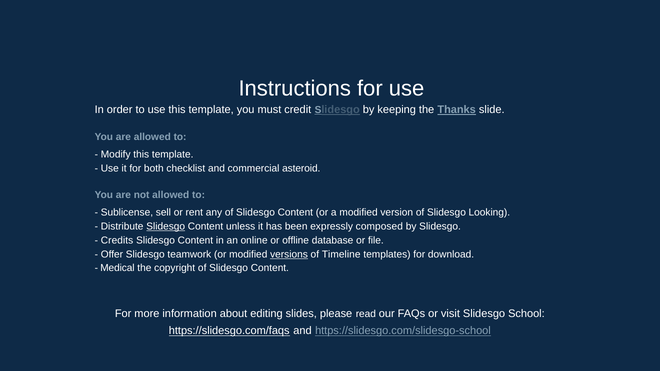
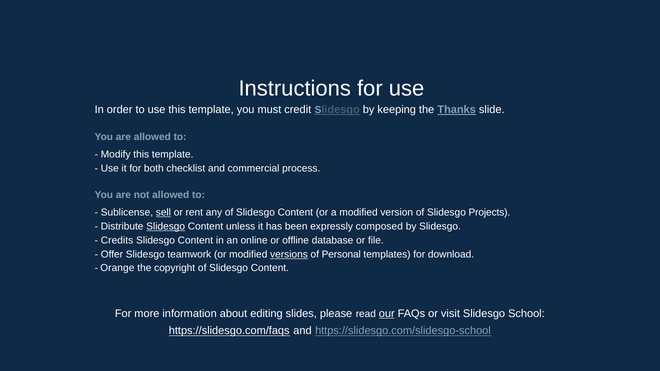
asteroid: asteroid -> process (301, 168)
sell underline: none -> present (163, 213)
Looking: Looking -> Projects (489, 213)
Timeline: Timeline -> Personal (341, 254)
Medical: Medical -> Orange (117, 268)
our underline: none -> present (387, 314)
